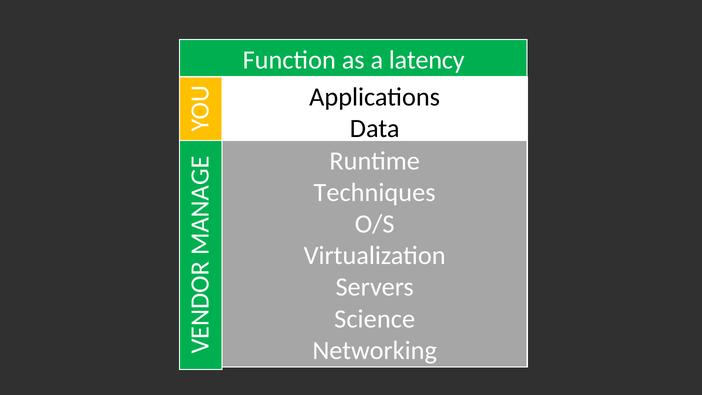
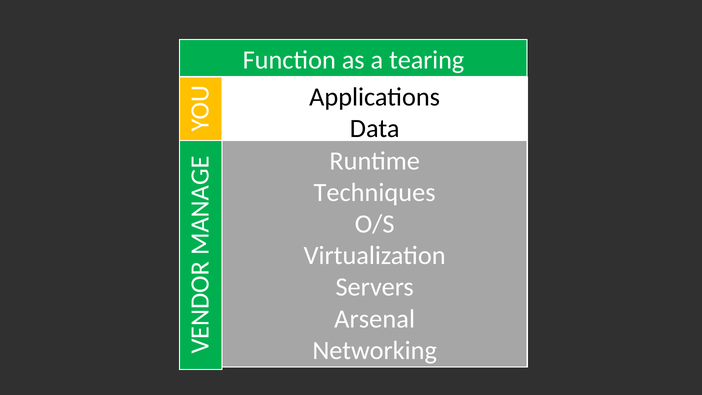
latency: latency -> tearing (427, 60)
Science: Science -> Arsenal (375, 319)
